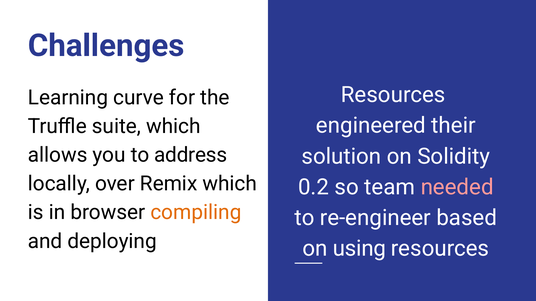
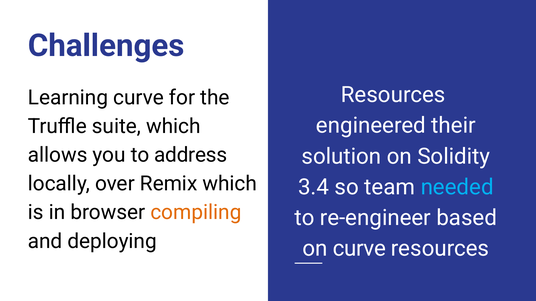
0.2: 0.2 -> 3.4 (314, 187)
needed colour: pink -> light blue (457, 187)
on using: using -> curve (359, 249)
